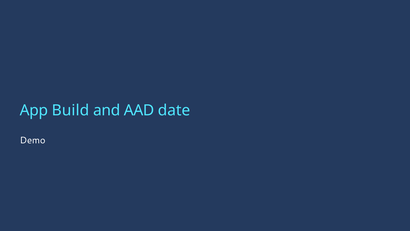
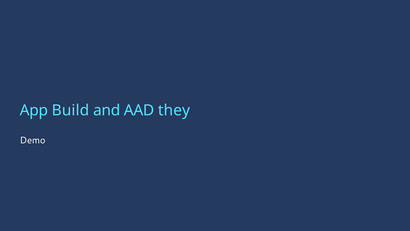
date: date -> they (174, 110)
